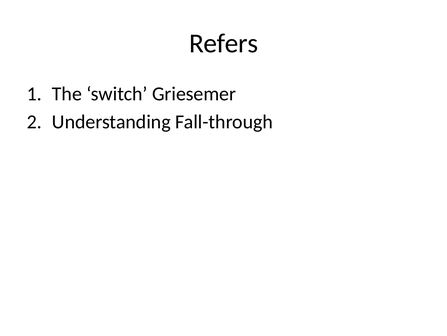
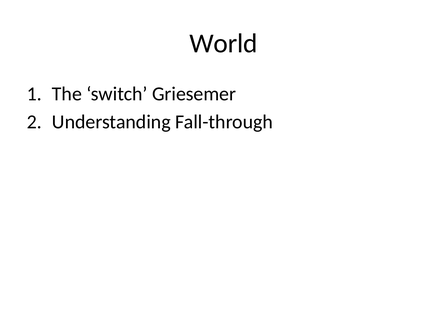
Refers: Refers -> World (224, 43)
